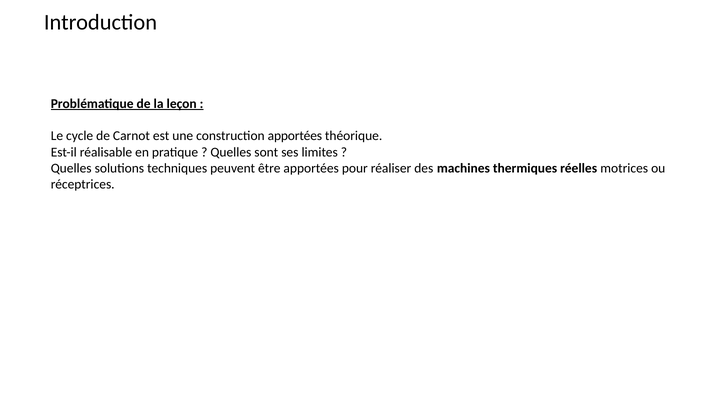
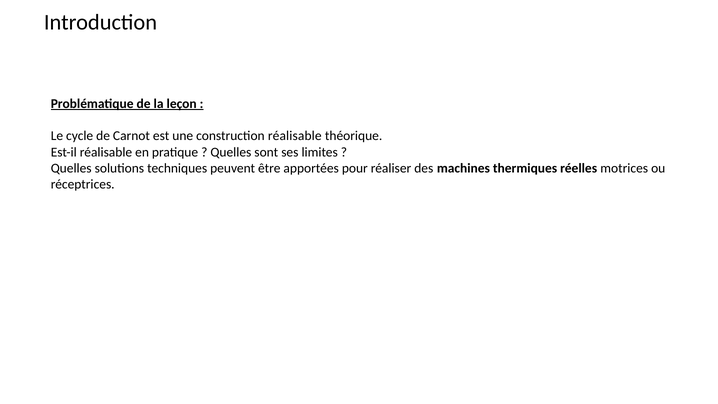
construction apportées: apportées -> réalisable (295, 136)
